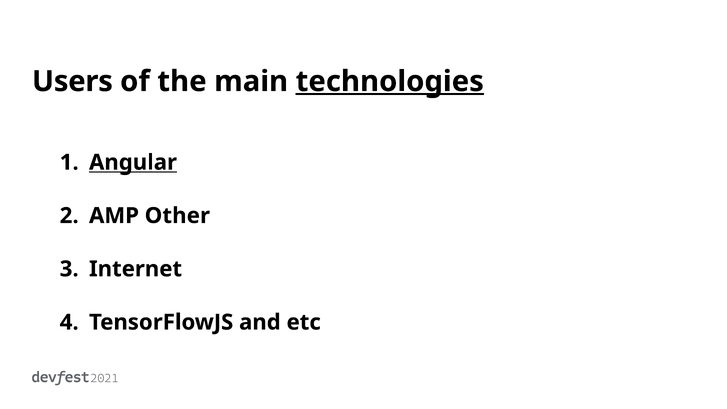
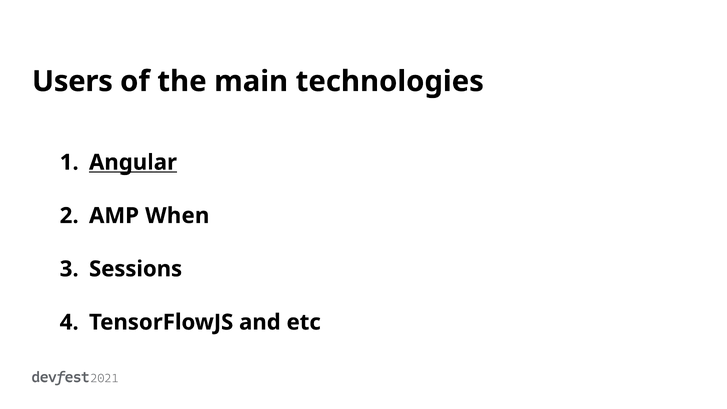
technologies underline: present -> none (390, 81)
Other: Other -> When (177, 216)
Internet: Internet -> Sessions (136, 269)
